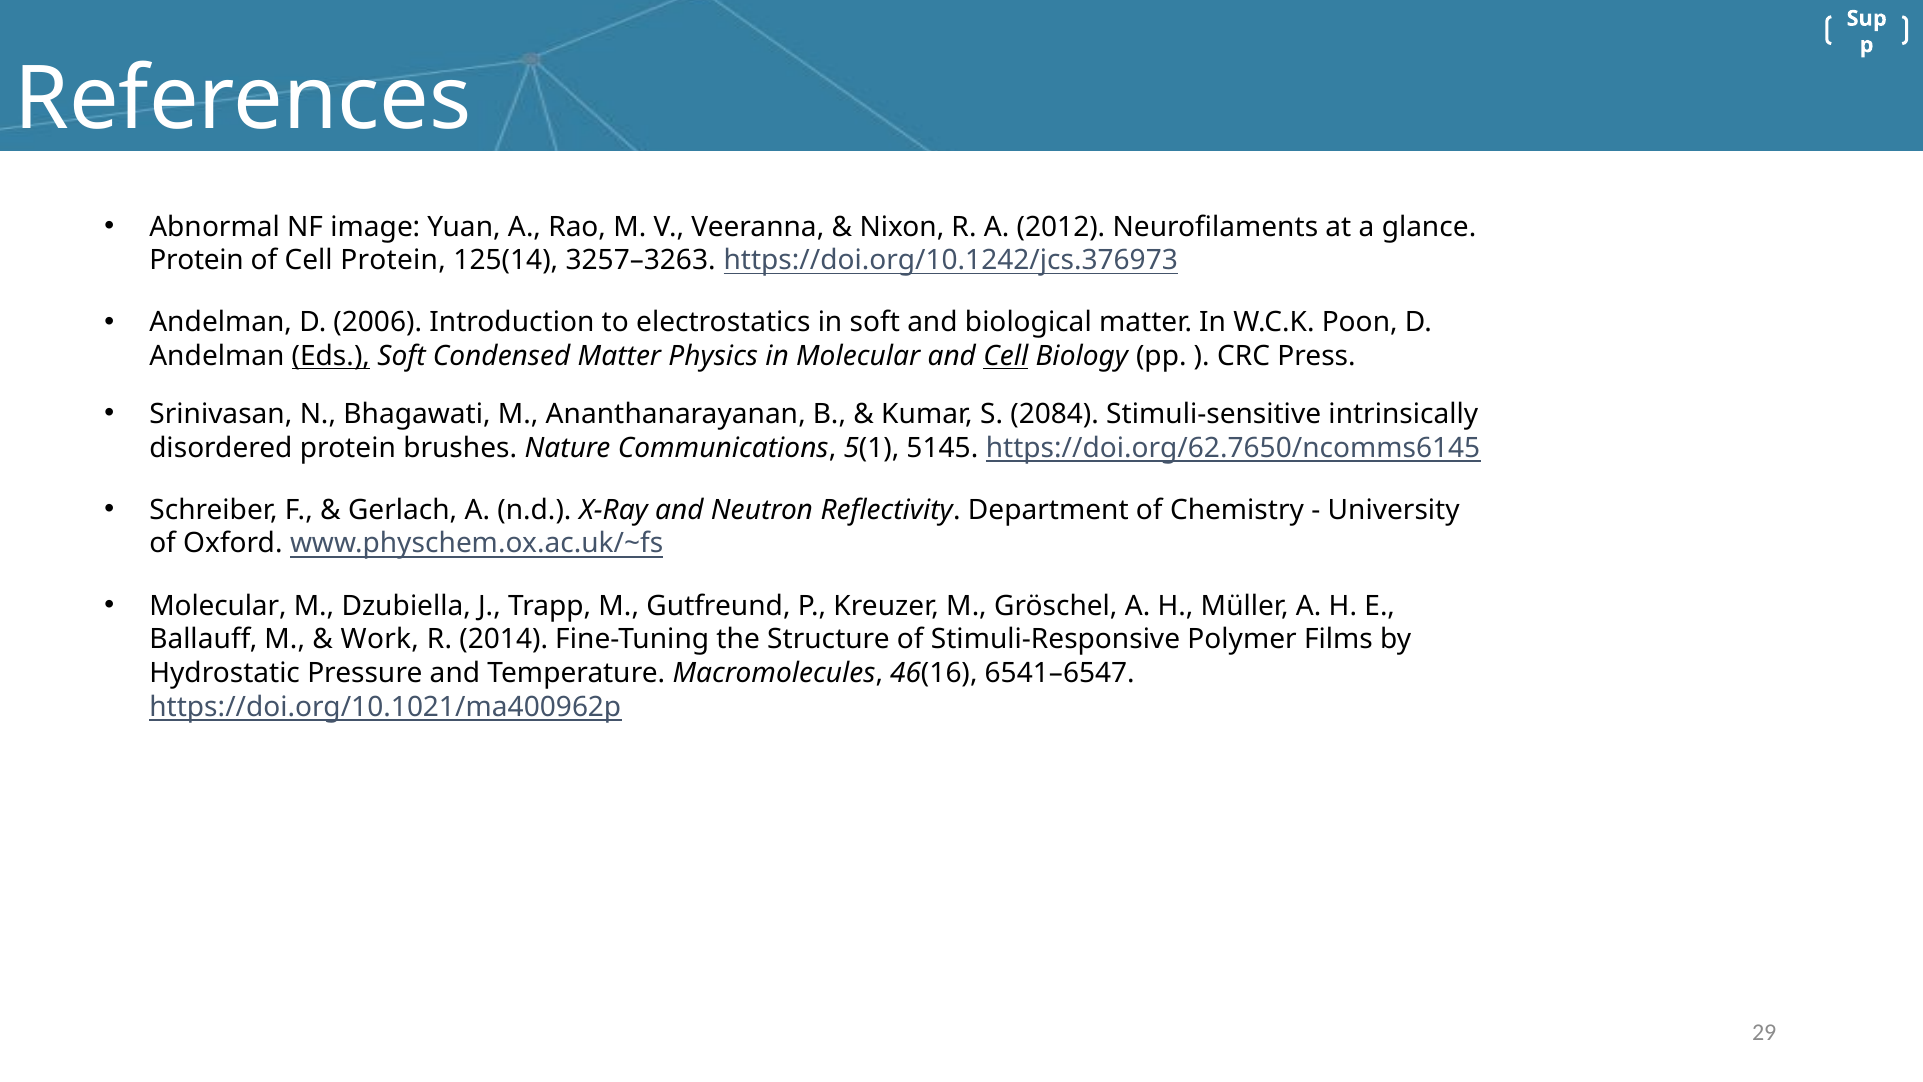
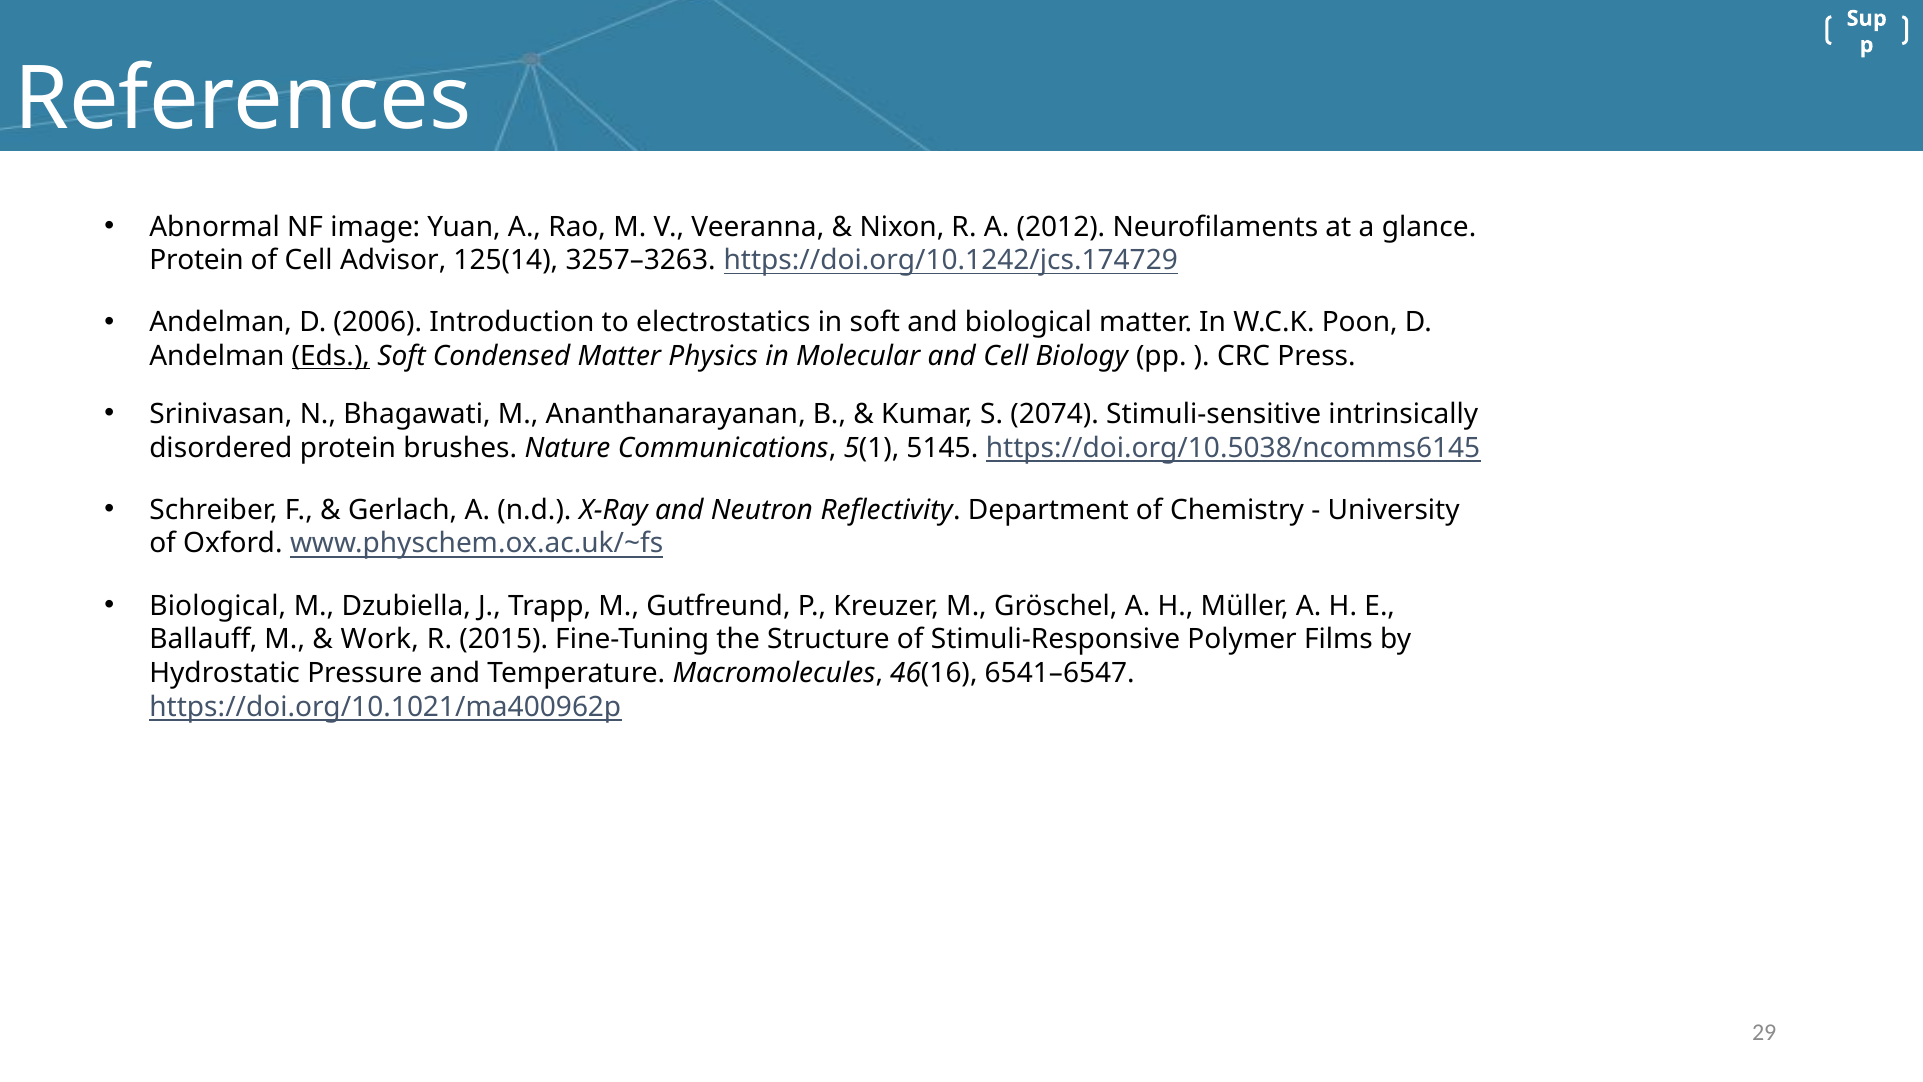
Cell Protein: Protein -> Advisor (393, 260)
https://doi.org/10.1242/jcs.376973: https://doi.org/10.1242/jcs.376973 -> https://doi.org/10.1242/jcs.174729 (951, 260)
Cell underline: present -> none (1006, 356)
2084: 2084 -> 2074 (1055, 414)
https://doi.org/62.7650/ncomms6145: https://doi.org/62.7650/ncomms6145 -> https://doi.org/10.5038/ncomms6145 (1233, 448)
Molecular: Molecular -> Biological (218, 606)
2014: 2014 -> 2015 (504, 639)
